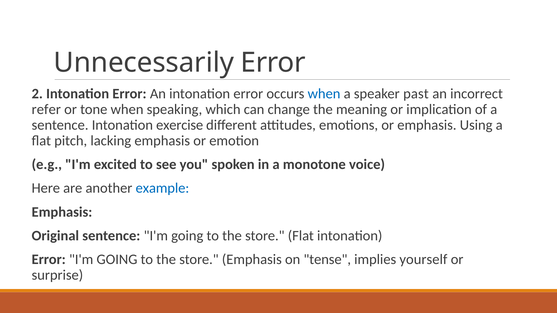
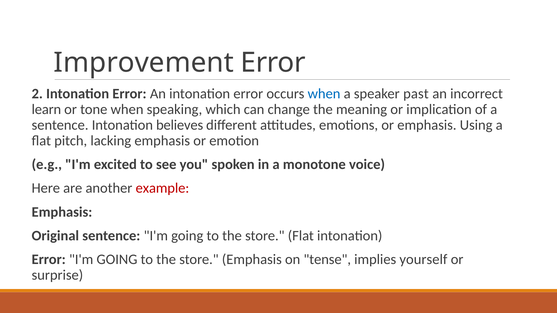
Unnecessarily: Unnecessarily -> Improvement (144, 63)
refer: refer -> learn (46, 109)
exercise: exercise -> believes (180, 125)
example colour: blue -> red (162, 188)
